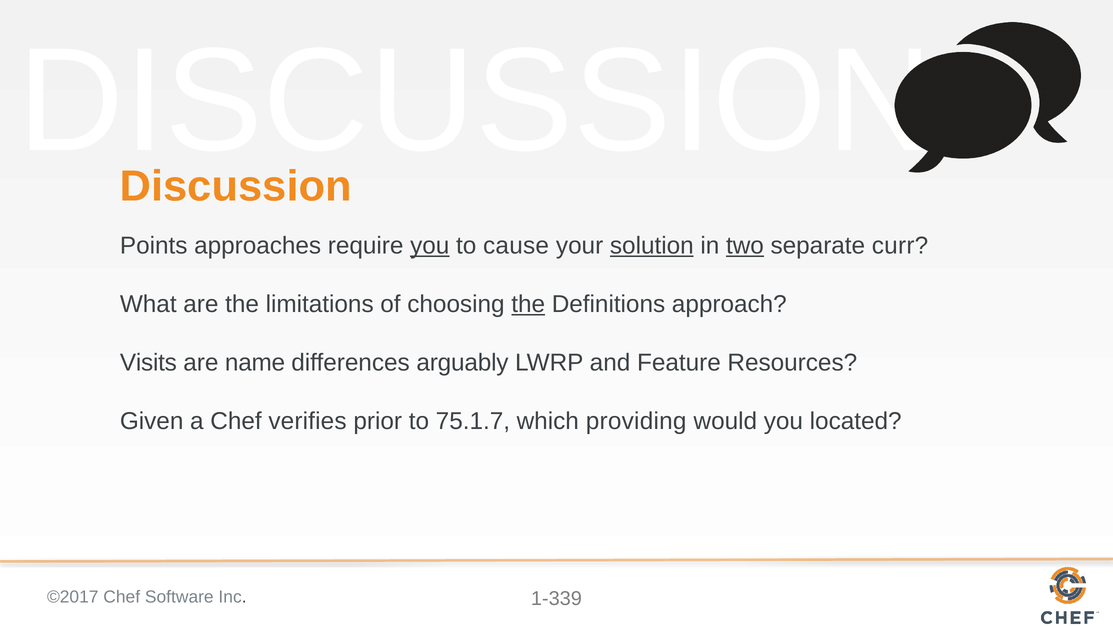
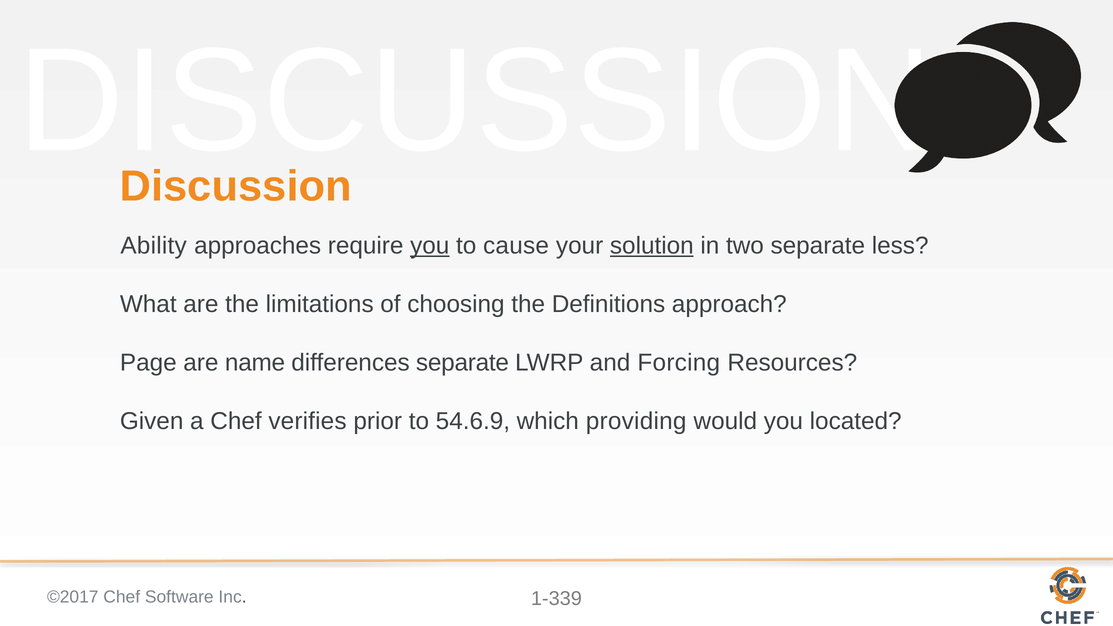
Points: Points -> Ability (154, 246)
two underline: present -> none (745, 246)
curr: curr -> less (900, 246)
the underline: present -> none (528, 304)
Visits: Visits -> Page (148, 363)
differences arguably: arguably -> separate (463, 363)
Feature: Feature -> Forcing (679, 363)
75.1.7: 75.1.7 -> 54.6.9 (473, 421)
